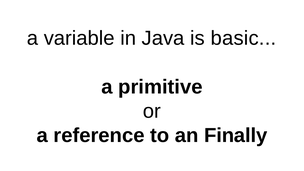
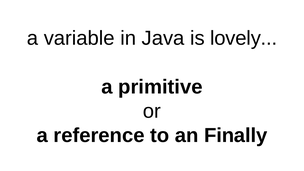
basic: basic -> lovely (244, 38)
